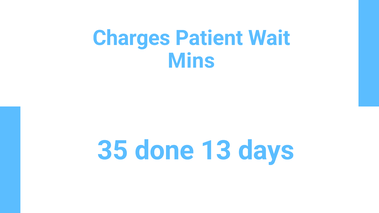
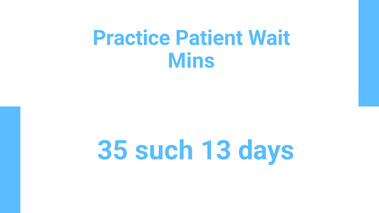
Charges: Charges -> Practice (131, 38)
done: done -> such (164, 151)
